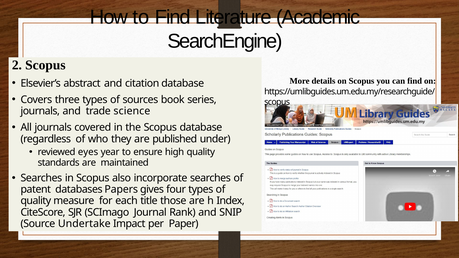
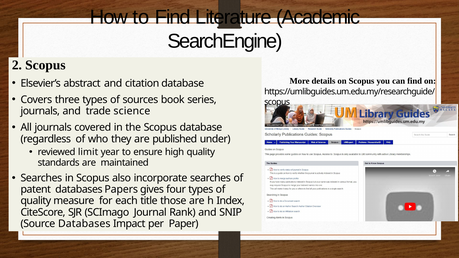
eyes: eyes -> limit (88, 152)
Source Undertake: Undertake -> Databases (84, 224)
